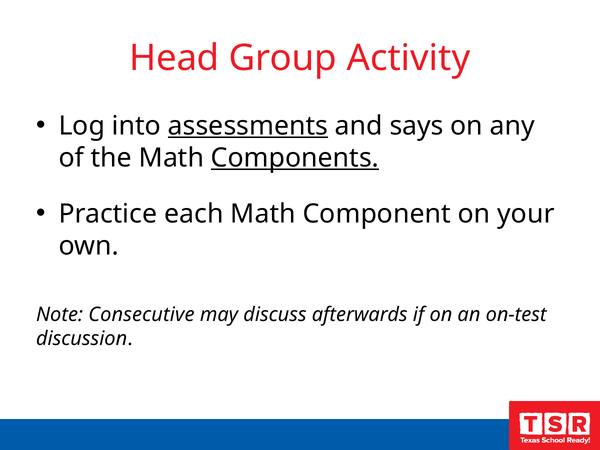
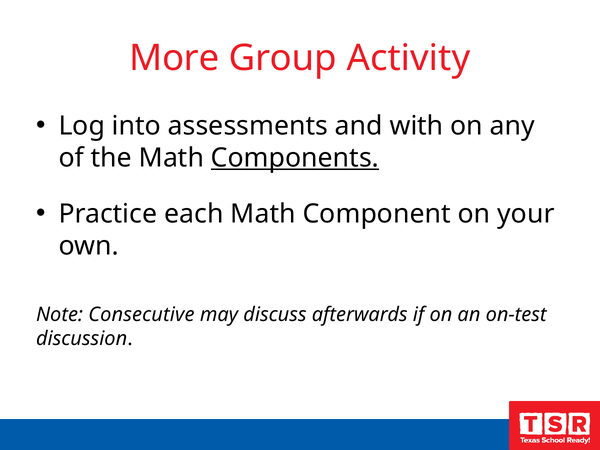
Head: Head -> More (174, 58)
assessments underline: present -> none (248, 126)
says: says -> with (416, 126)
